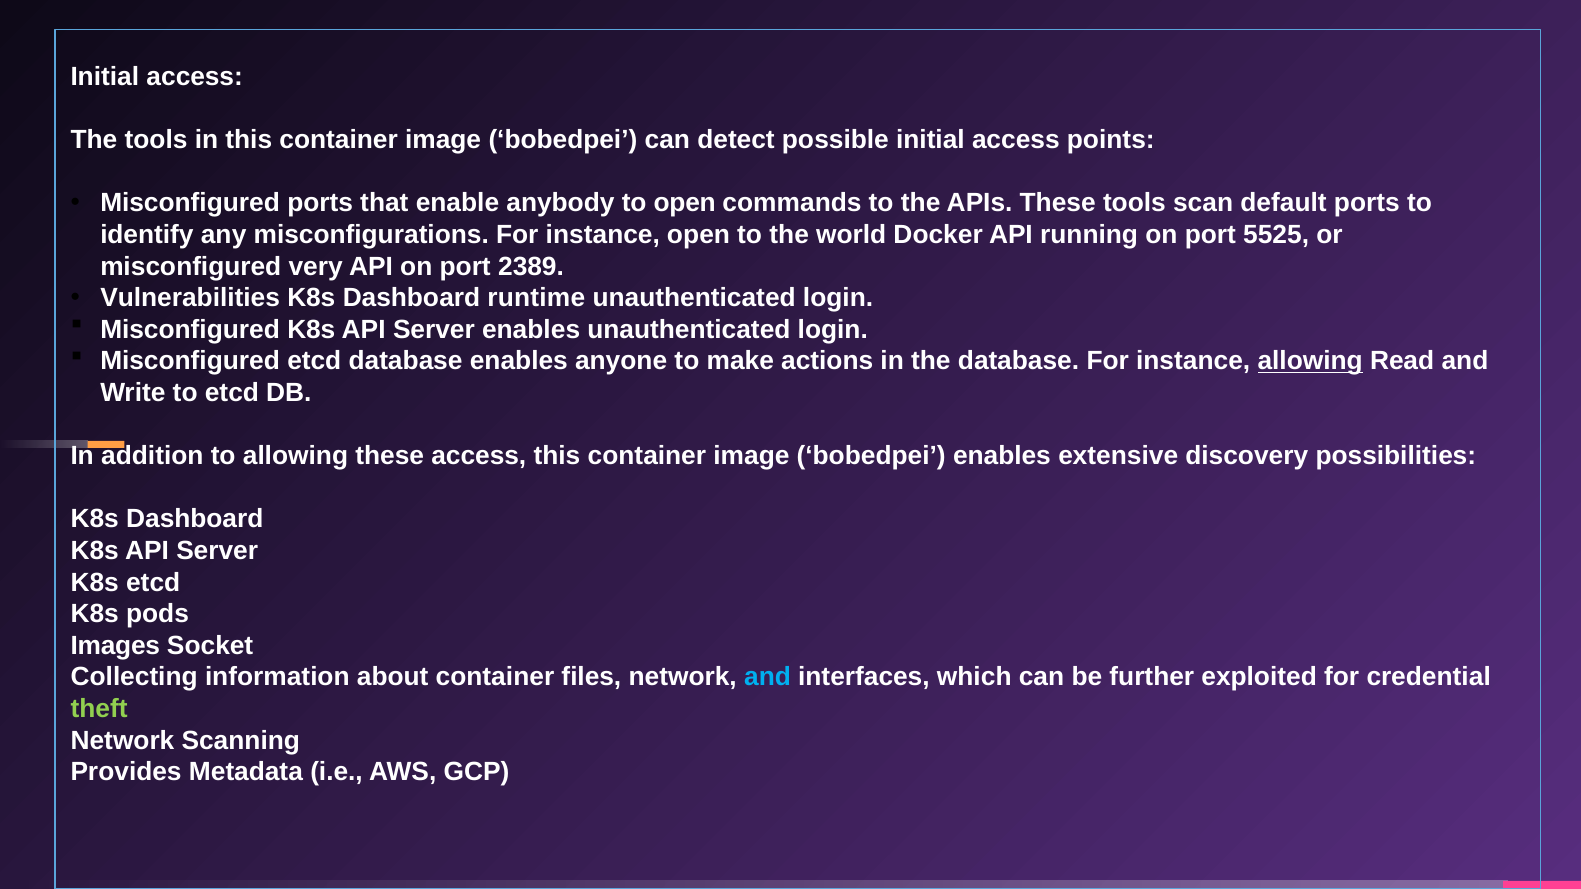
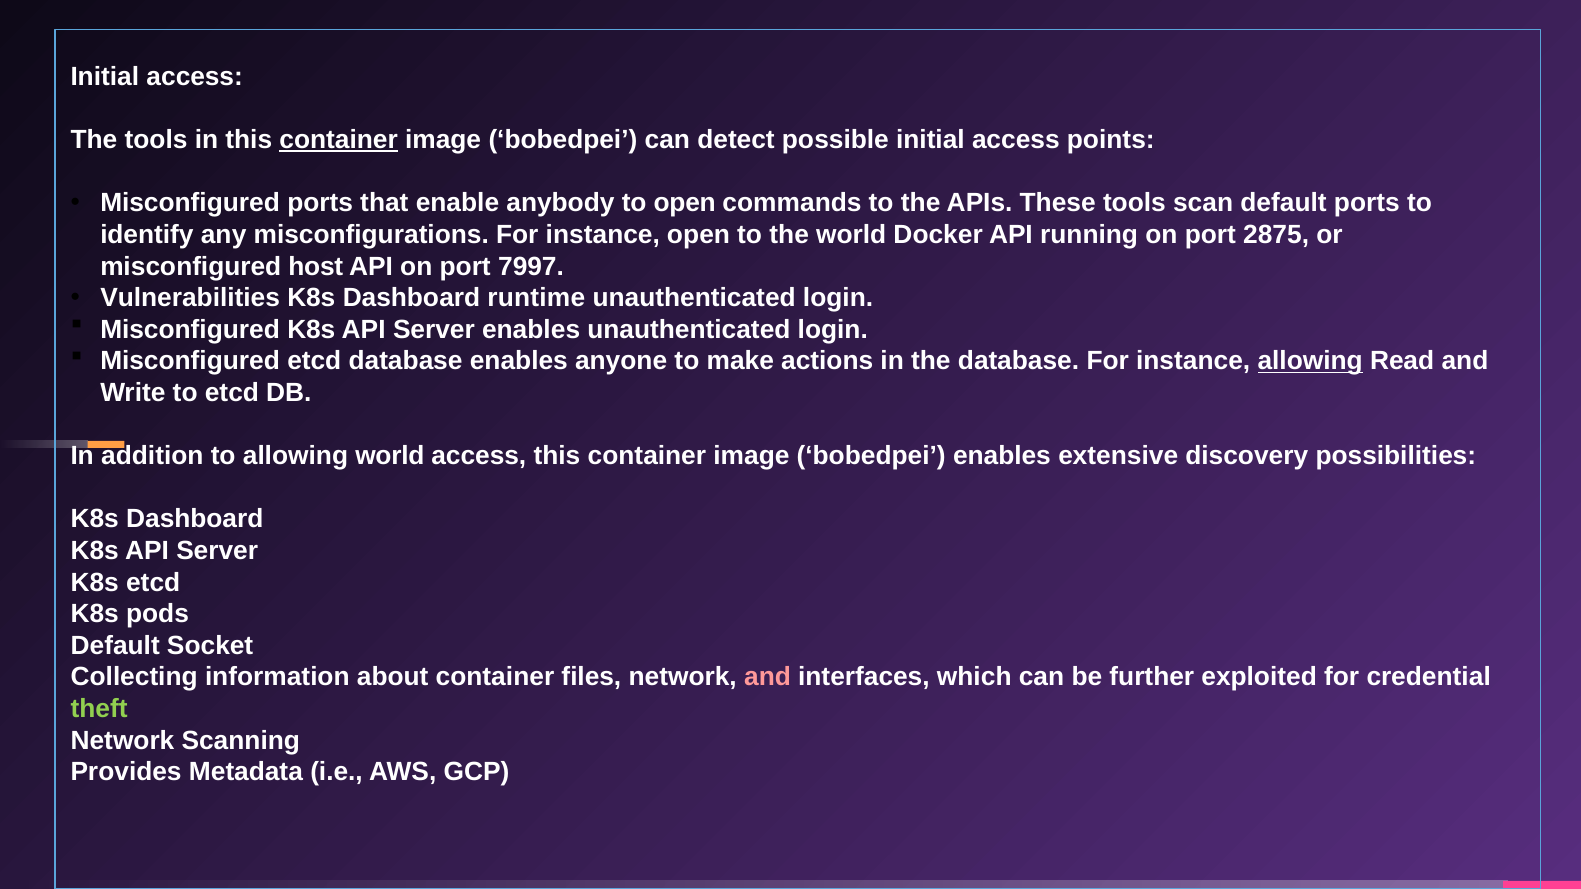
container underline: none -> present (339, 140)
5525: 5525 -> 2875 (1276, 235)
very: very -> host (316, 266)
2389: 2389 -> 7997 (531, 266)
allowing these: these -> world (390, 456)
Images: Images -> Default (115, 646)
and colour: light blue -> pink (768, 677)
